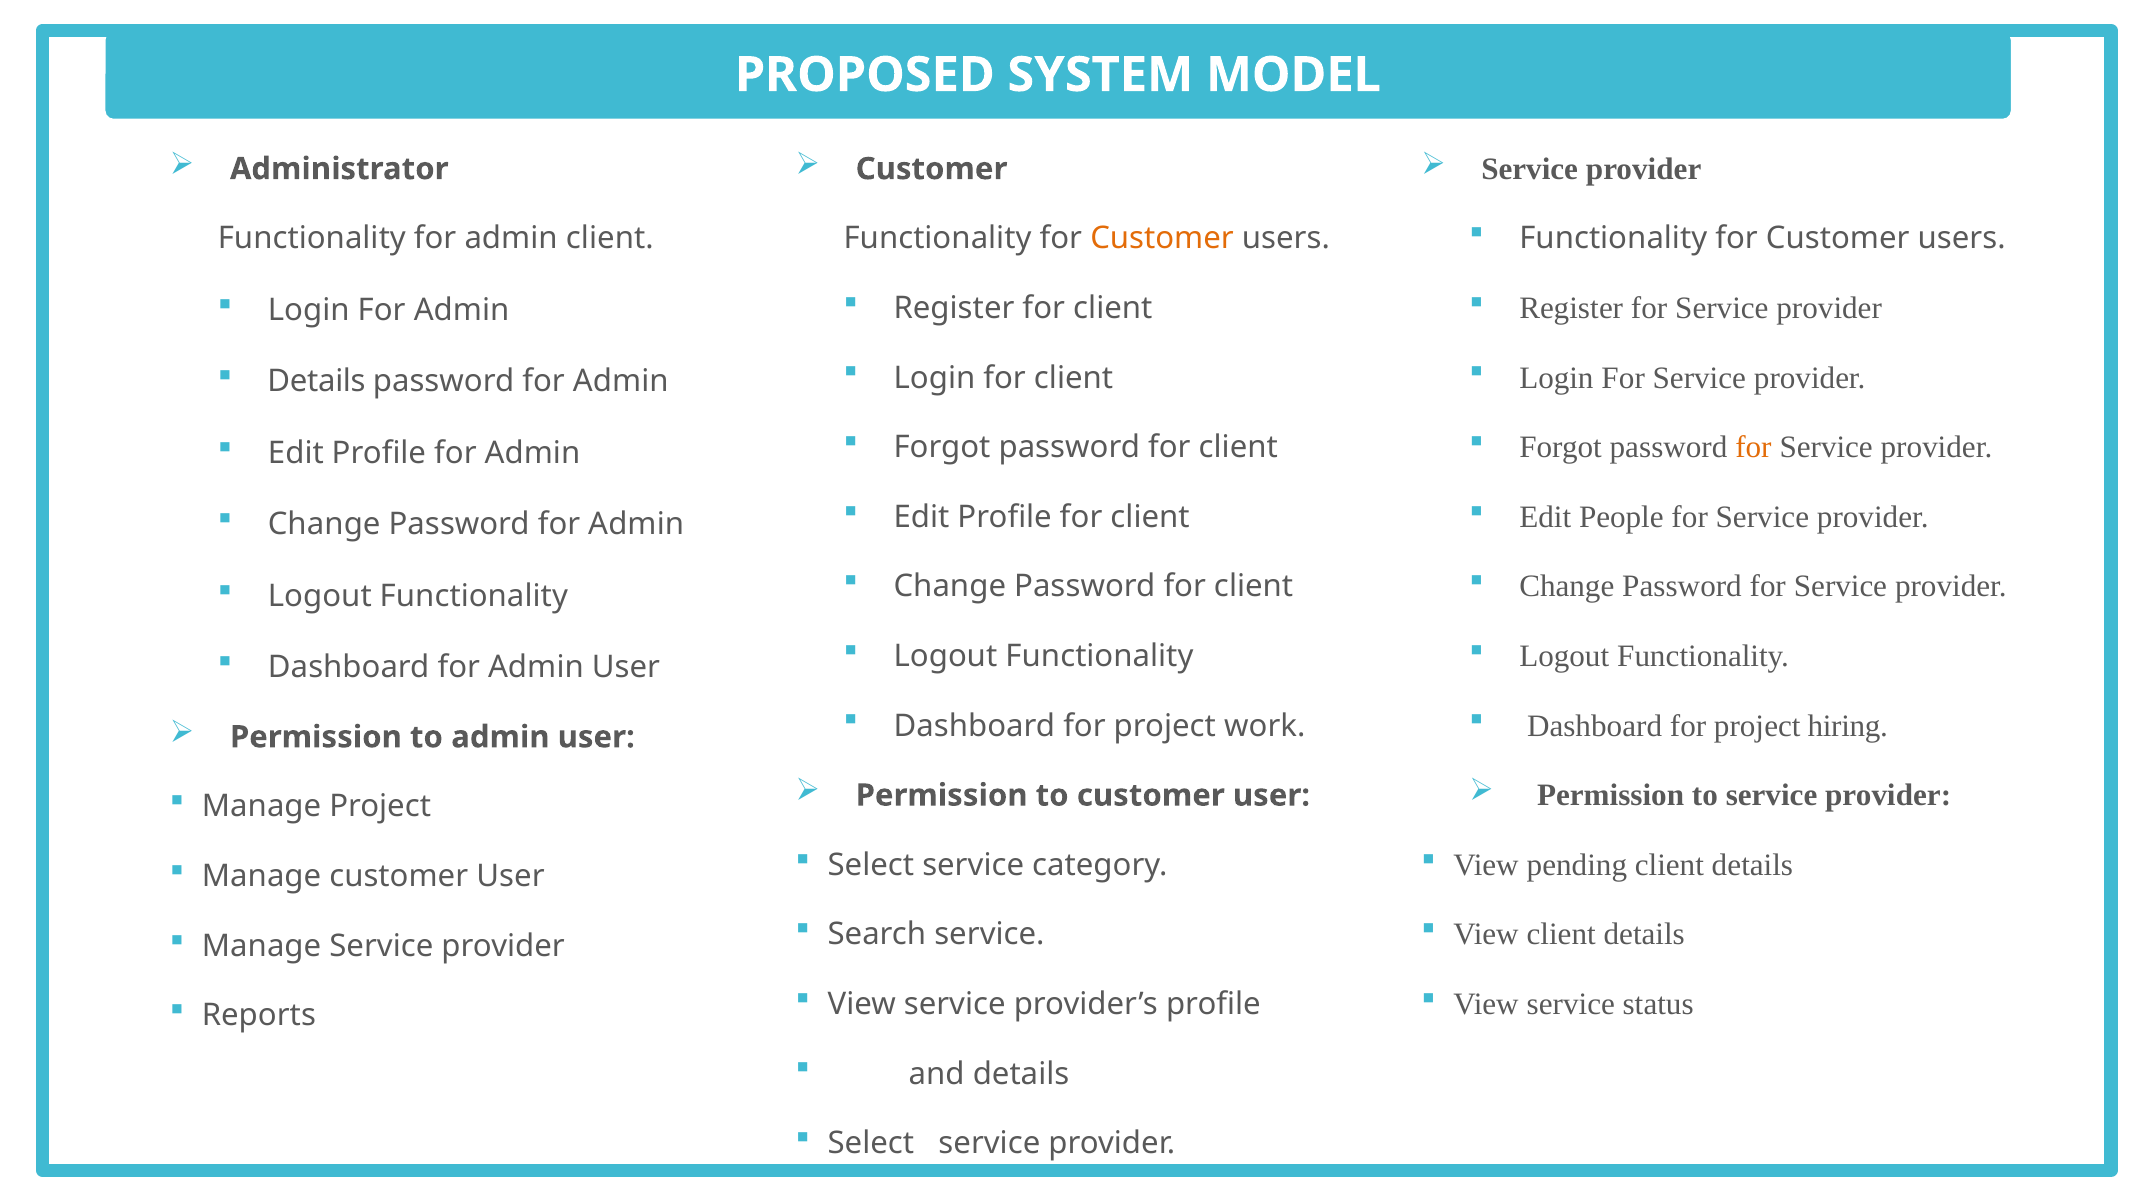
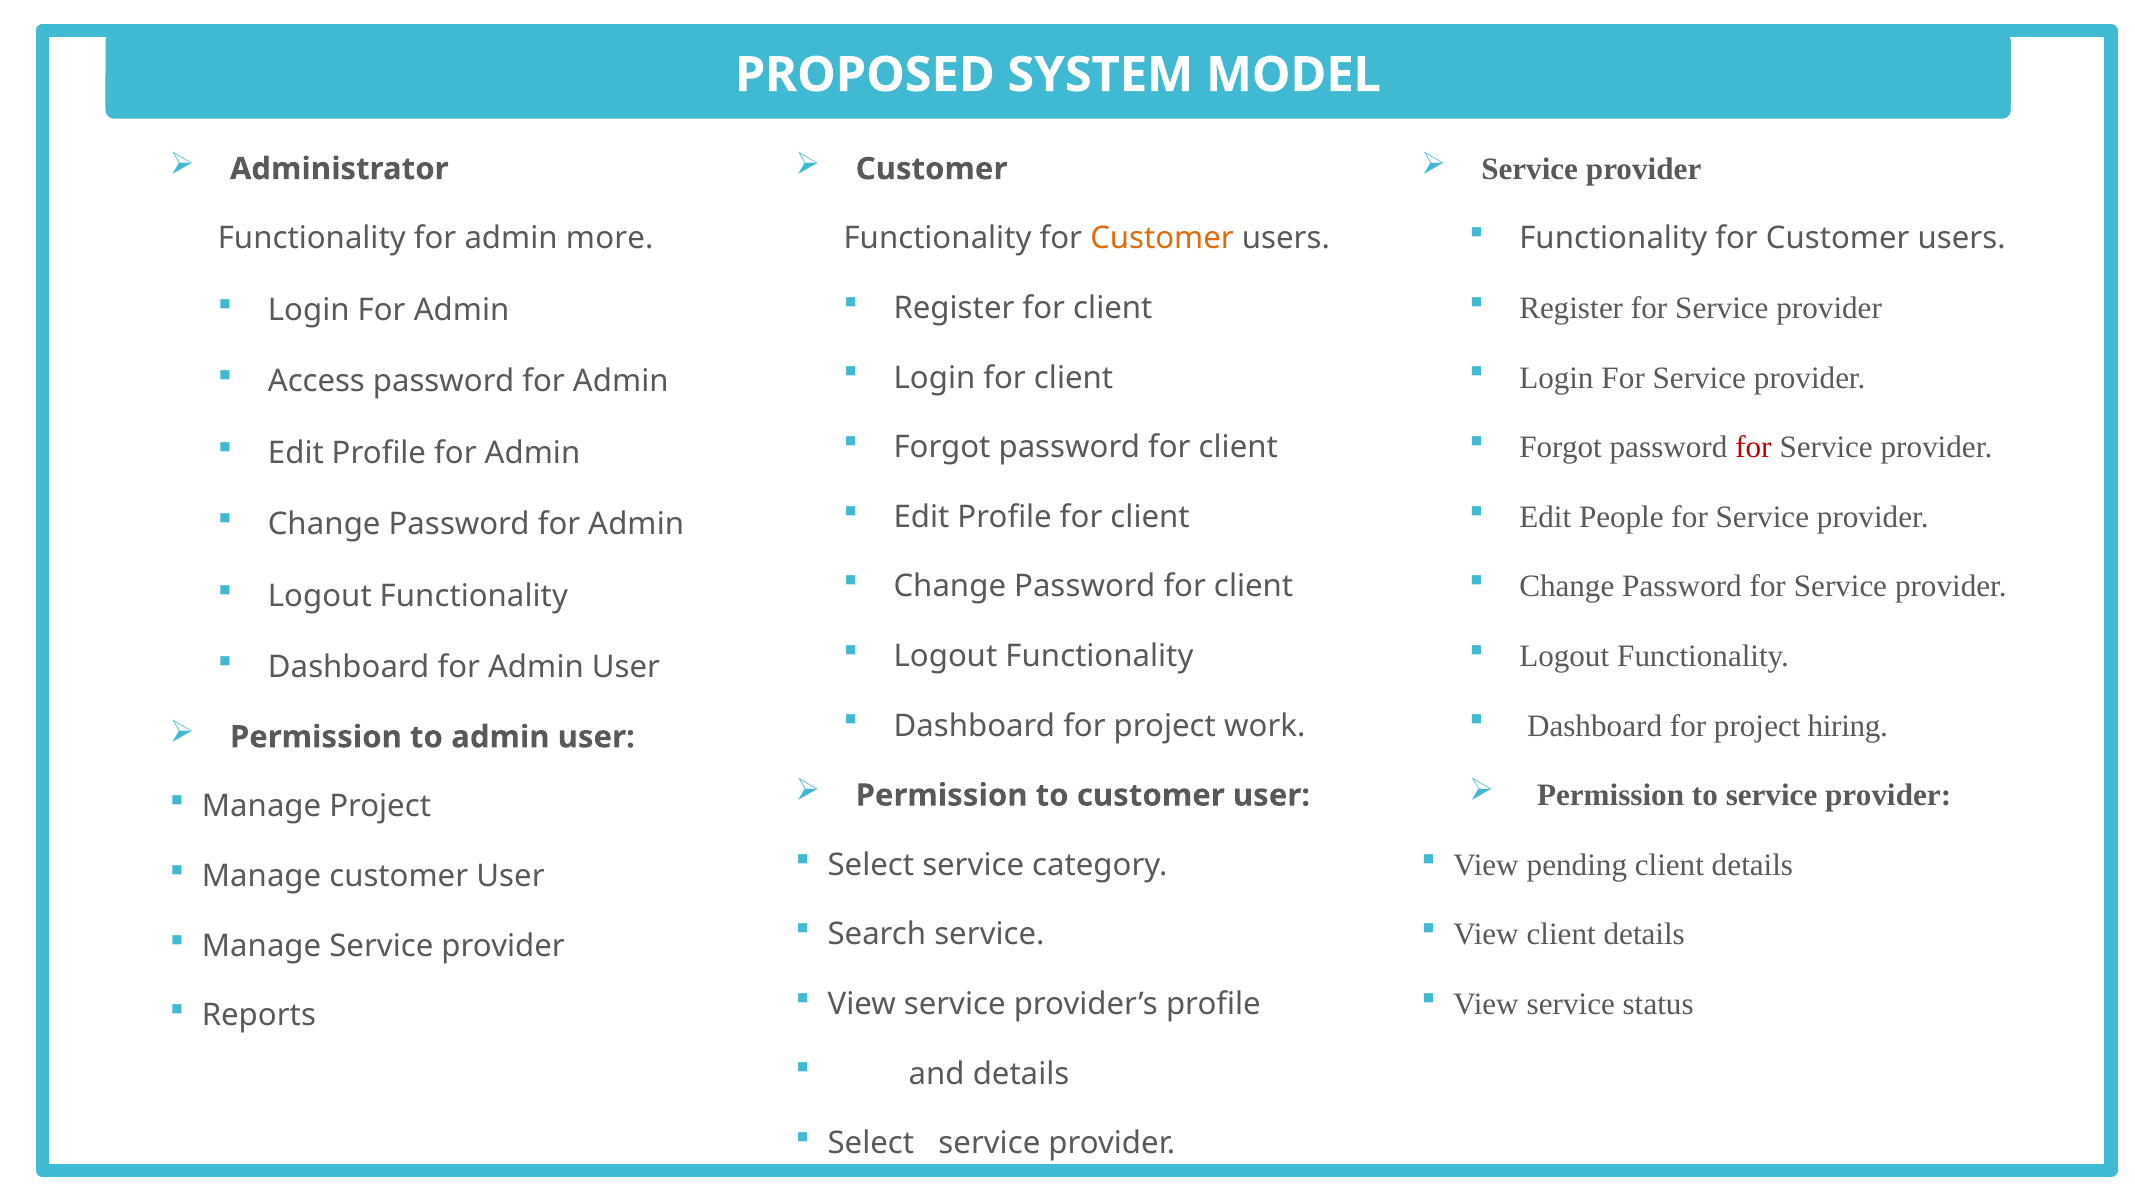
admin client: client -> more (610, 239)
Details: Details -> Access (316, 382)
for colour: orange -> red (1753, 447)
